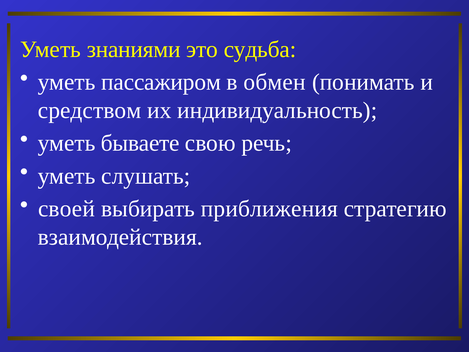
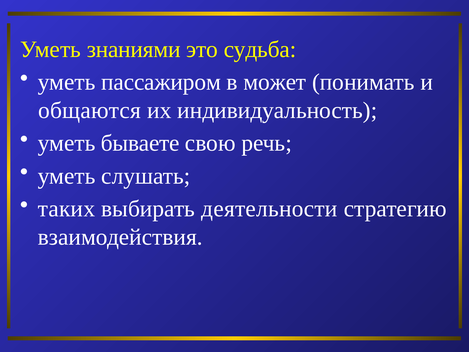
обмен: обмен -> может (275, 82)
средством: средством -> общаются (89, 110)
своей: своей -> таких (67, 209)
приближения: приближения -> деятельности (269, 209)
